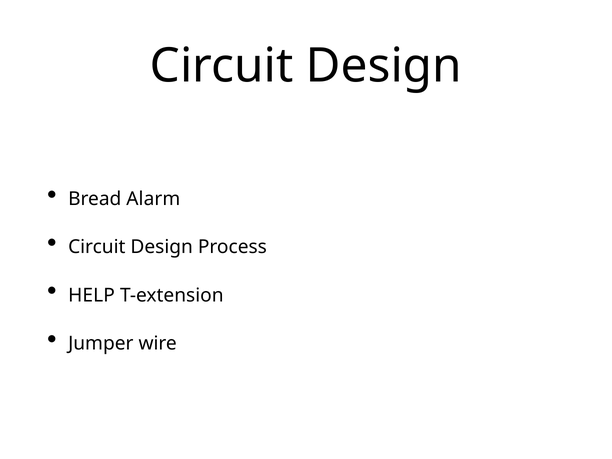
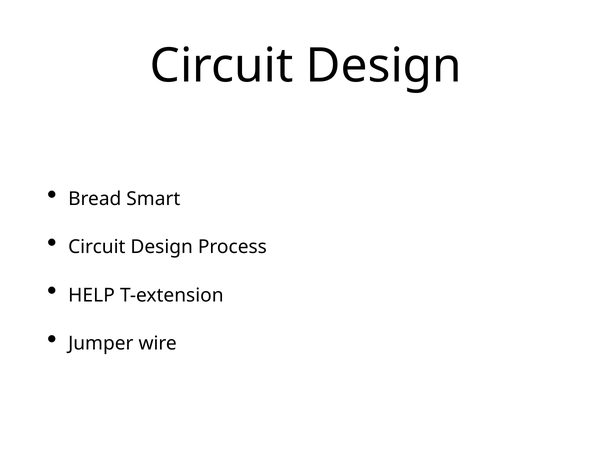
Alarm: Alarm -> Smart (153, 199)
